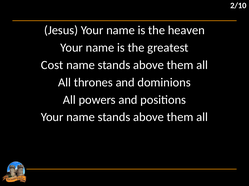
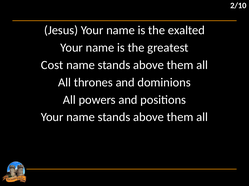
heaven: heaven -> exalted (186, 30)
